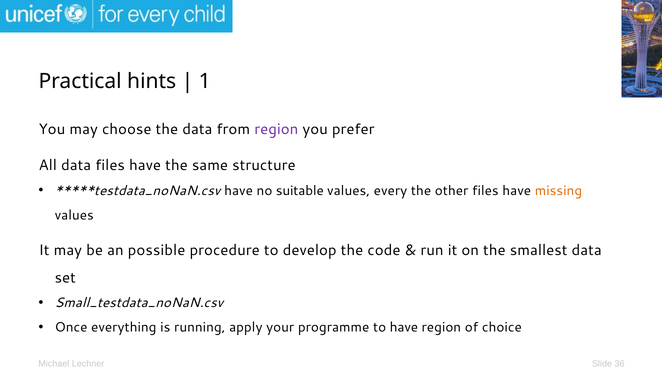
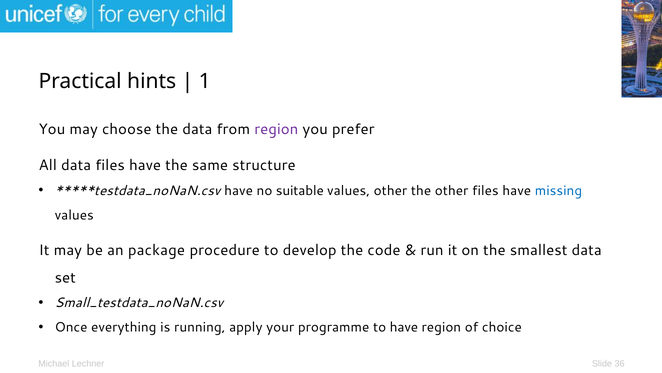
values every: every -> other (390, 190)
missing colour: orange -> blue (558, 190)
possible: possible -> package (157, 250)
